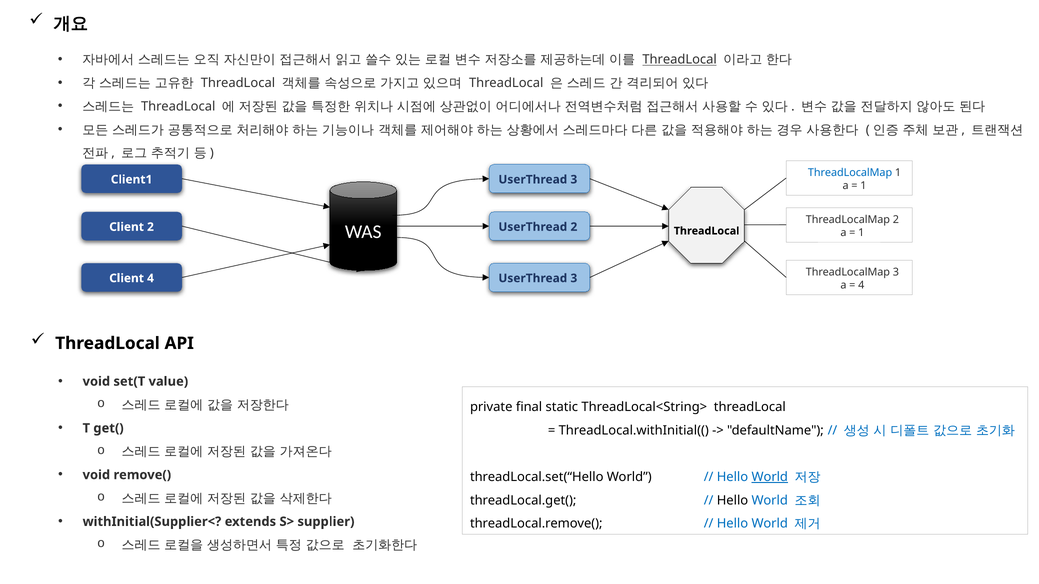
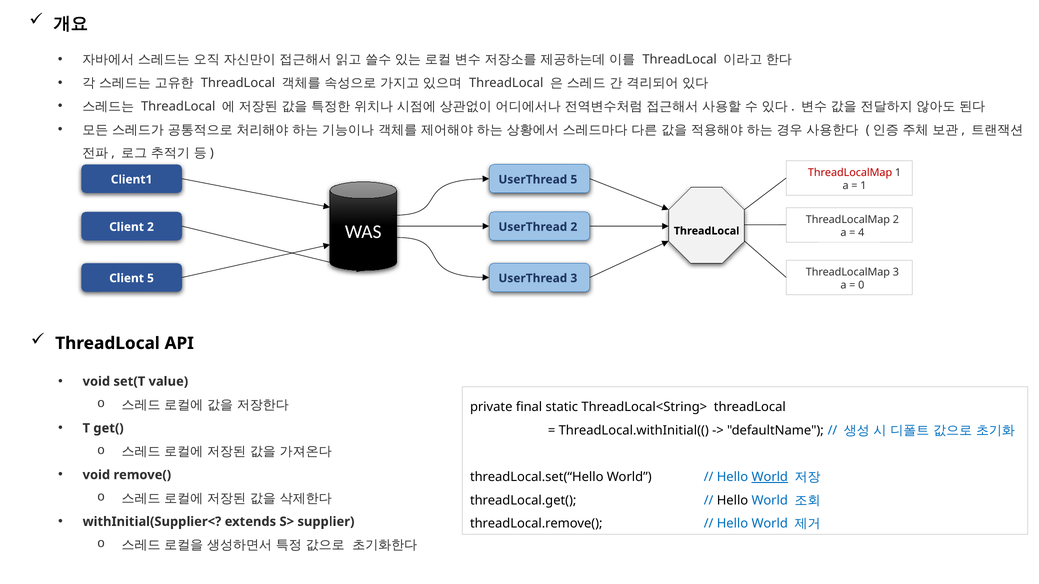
ThreadLocal underline: present -> none (680, 60)
ThreadLocalMap colour: blue -> red (850, 173)
3: 3 -> 5 (574, 180)
1: 1 -> 4 (861, 233)
Client 4: 4 -> 5 (150, 278)
4: 4 -> 0 (861, 285)
